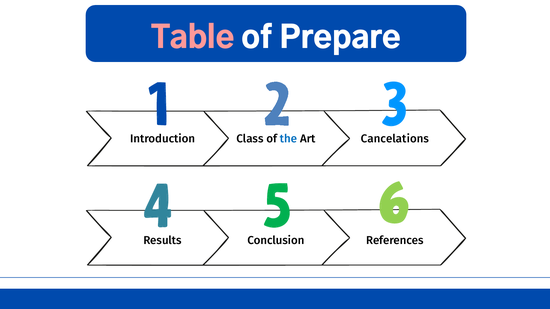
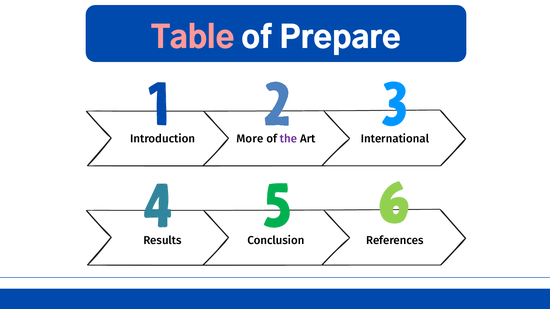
Class: Class -> More (250, 139)
the colour: blue -> purple (289, 139)
Cancelations: Cancelations -> International (395, 139)
